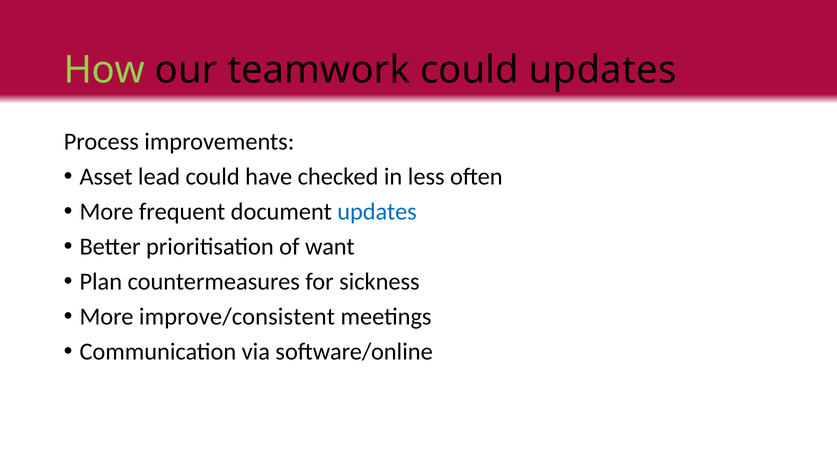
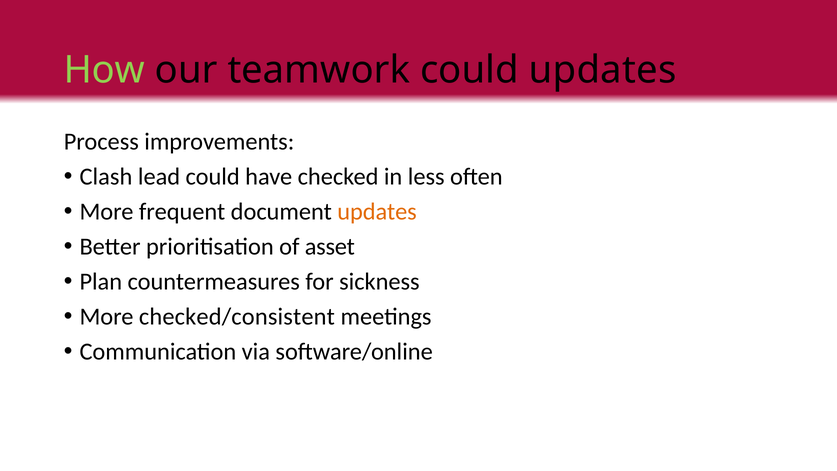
Asset: Asset -> Clash (106, 177)
updates colour: blue -> orange (377, 212)
want: want -> asset (330, 247)
improve/consistent: improve/consistent -> checked/consistent (237, 317)
